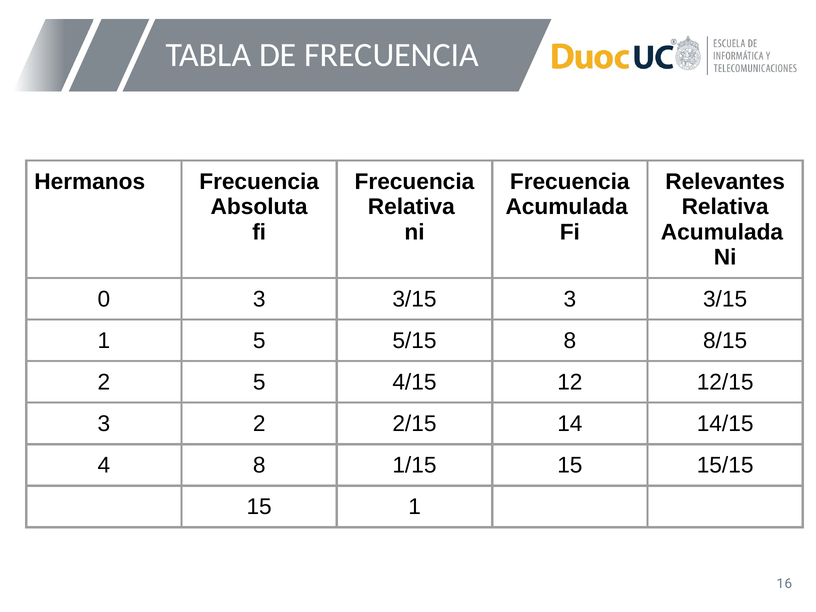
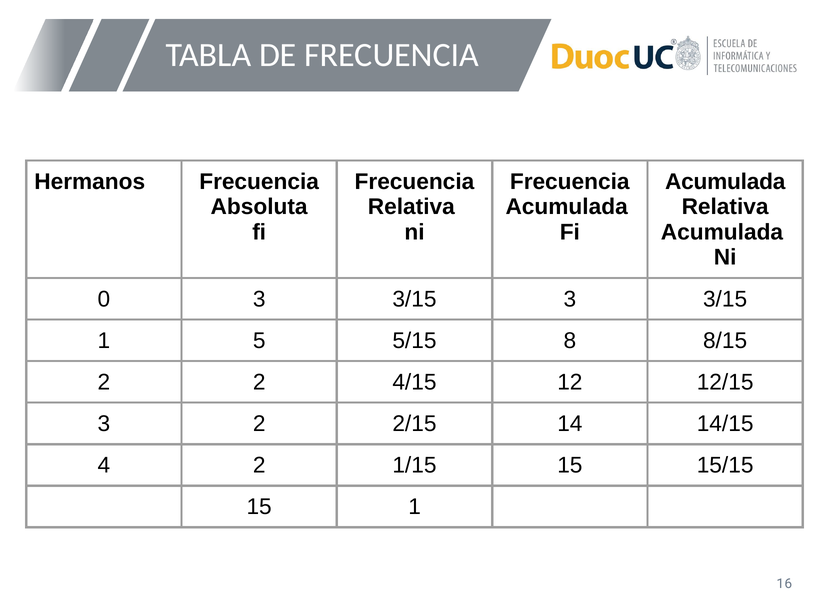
Relevantes: Relevantes -> Acumulada (725, 182)
2 5: 5 -> 2 (259, 382)
4 8: 8 -> 2 (259, 465)
